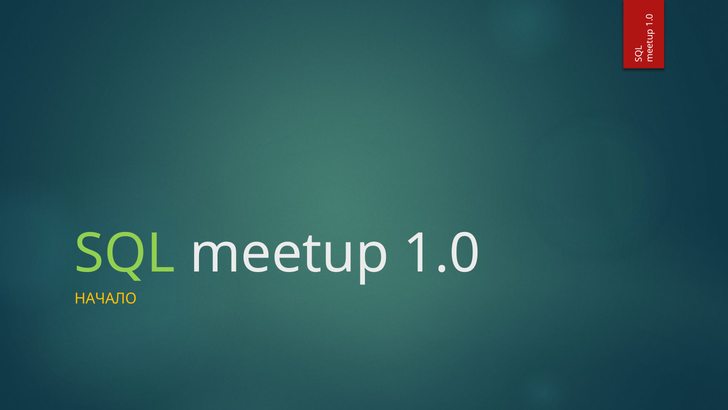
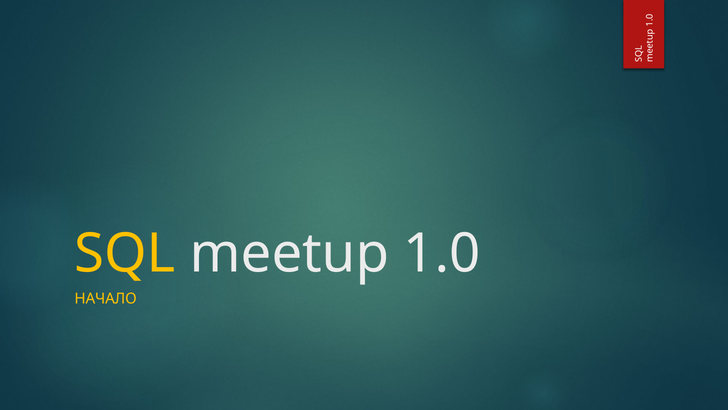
SQL colour: light green -> yellow (125, 254)
